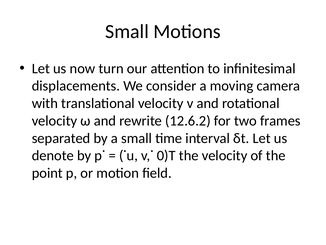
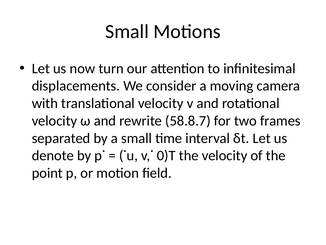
12.6.2: 12.6.2 -> 58.8.7 (188, 121)
